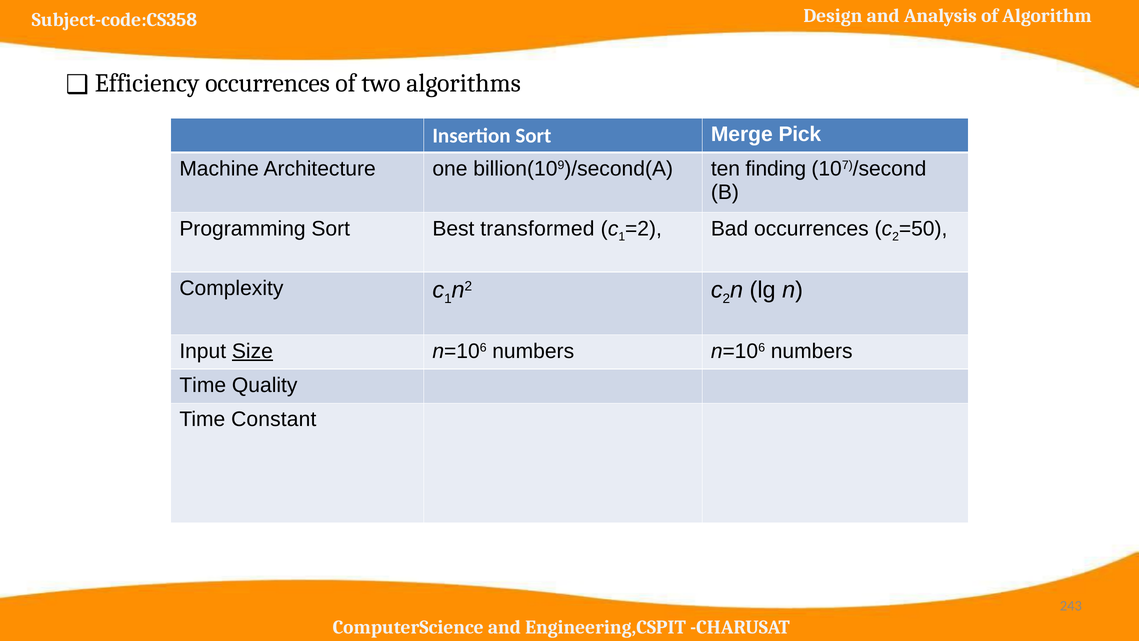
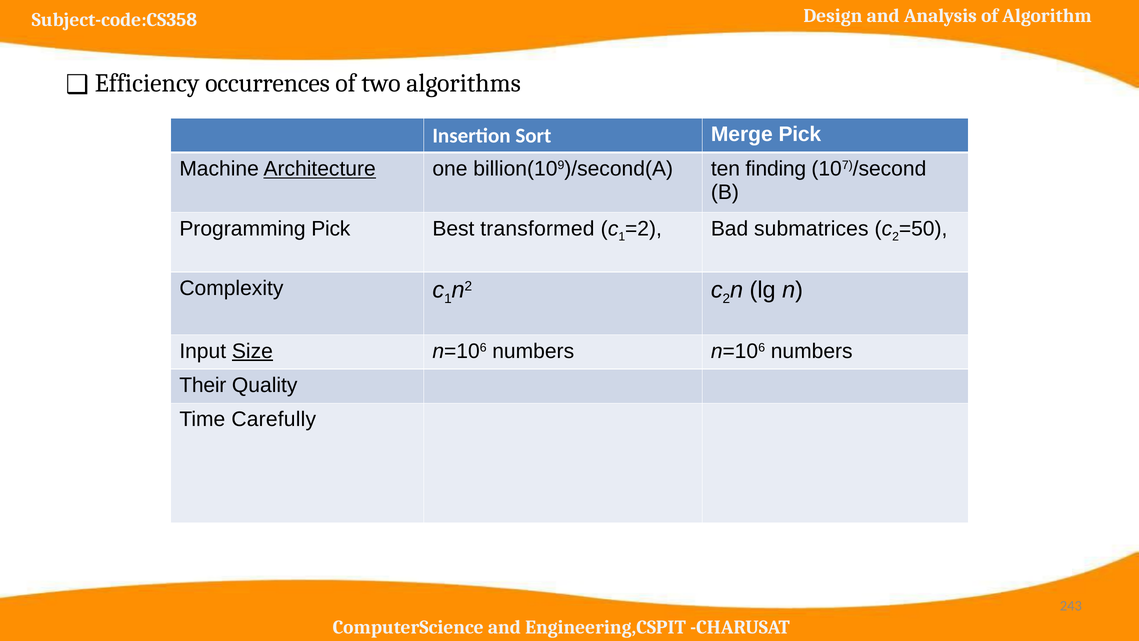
Architecture underline: none -> present (320, 169)
Programming Sort: Sort -> Pick (331, 229)
Bad occurrences: occurrences -> submatrices (811, 229)
Time: Time -> Their (203, 385)
Constant: Constant -> Carefully (274, 419)
